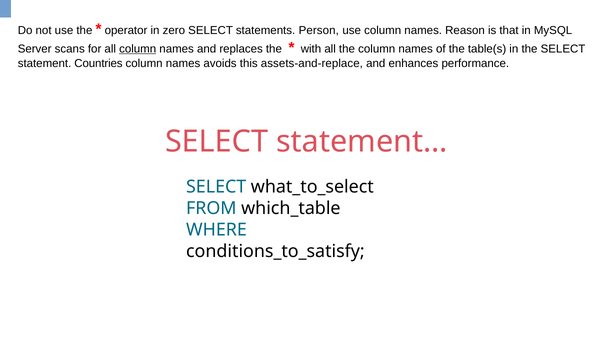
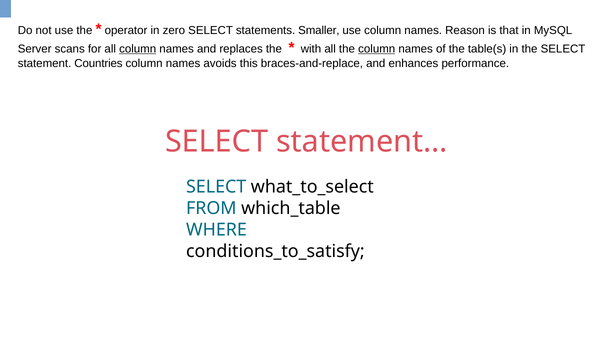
Person: Person -> Smaller (319, 31)
column underline: none -> present (377, 49)
assets-and-replace: assets-and-replace -> braces-and-replace (312, 63)
